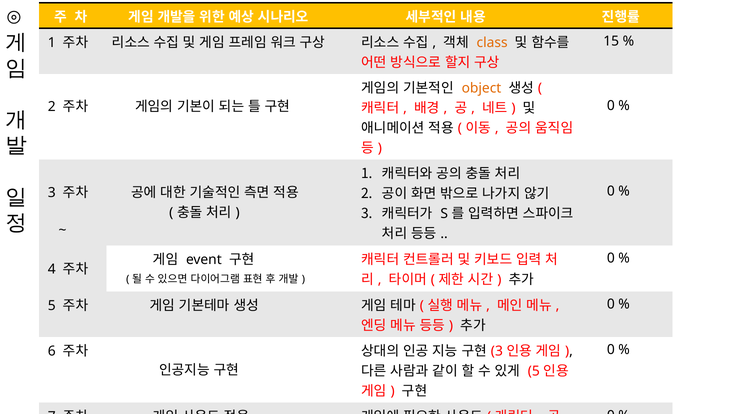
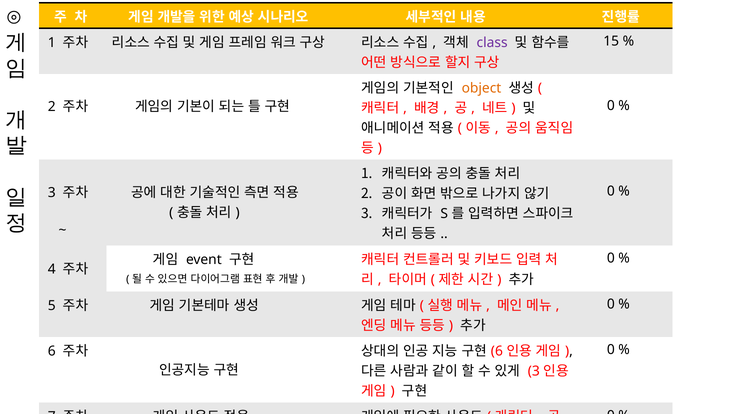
class colour: orange -> purple (492, 43)
3: 3 -> 6 (497, 351)
5: 5 -> 3 (534, 371)
